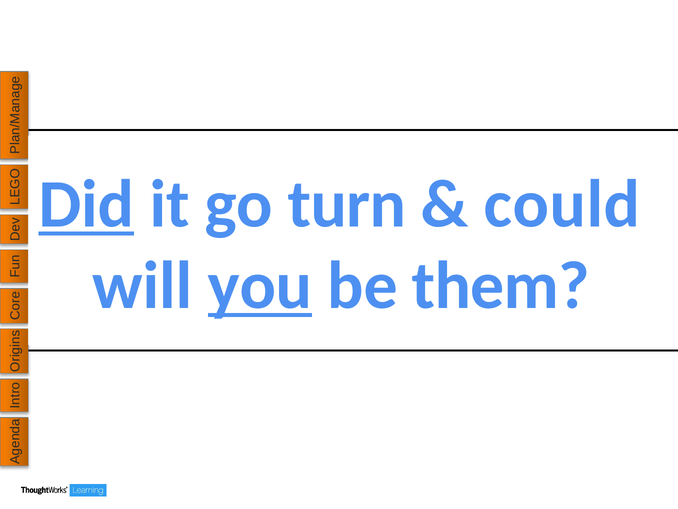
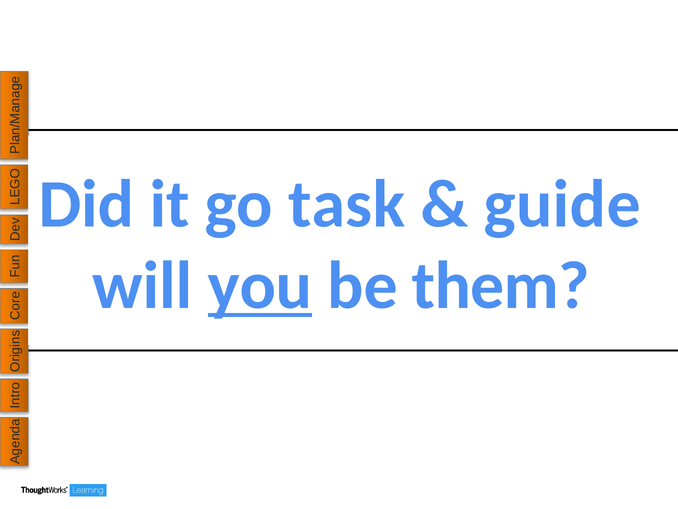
Did underline: present -> none (86, 204)
turn: turn -> task (347, 204)
could: could -> guide (562, 204)
